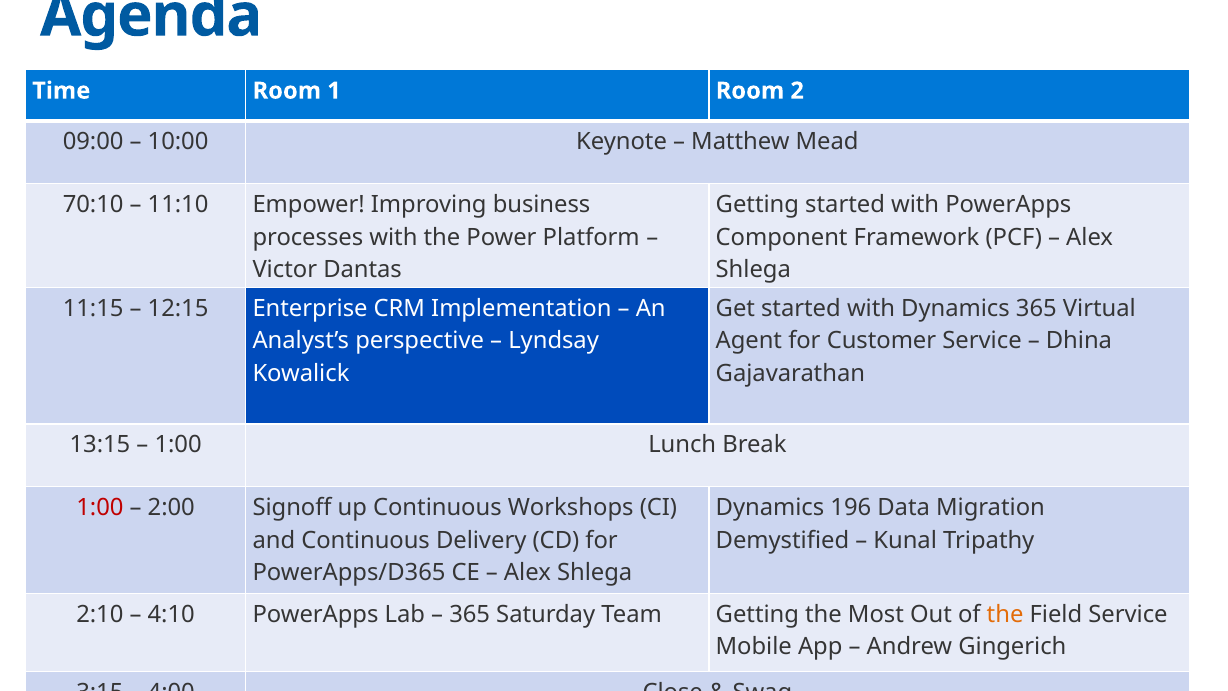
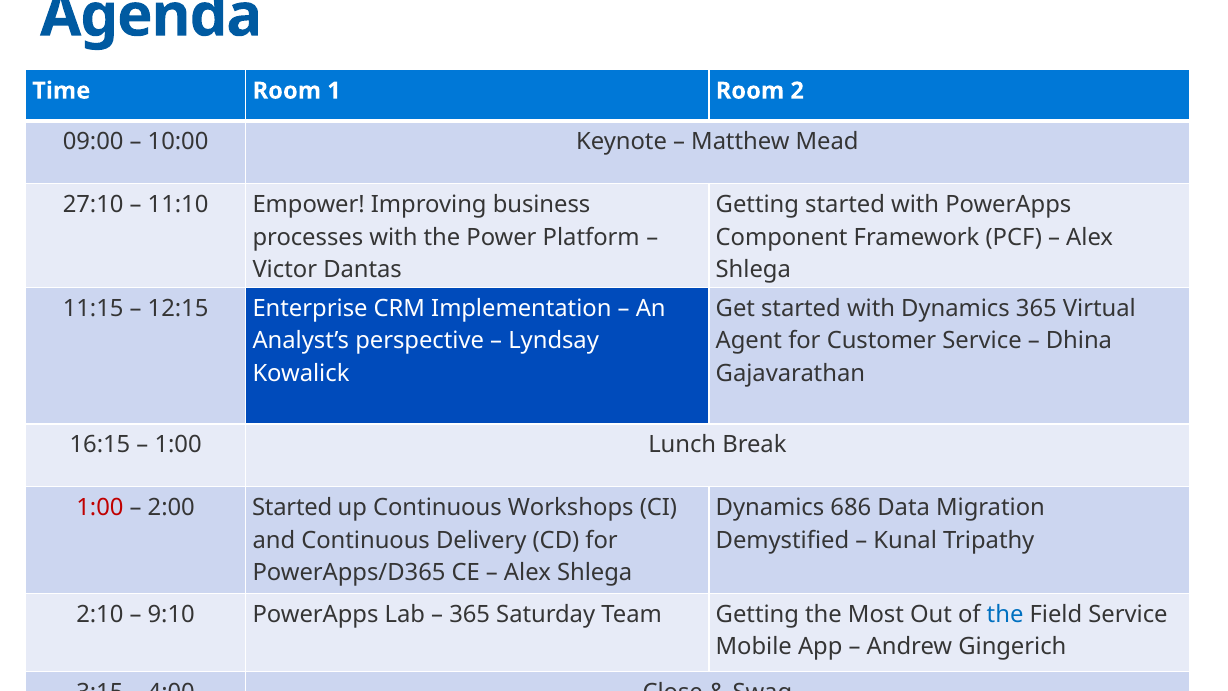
70:10: 70:10 -> 27:10 (93, 205)
13:15: 13:15 -> 16:15 (100, 445)
2:00 Signoff: Signoff -> Started (292, 508)
196: 196 -> 686 (851, 508)
4:10: 4:10 -> 9:10 (171, 614)
the colour: orange -> blue (1005, 614)
